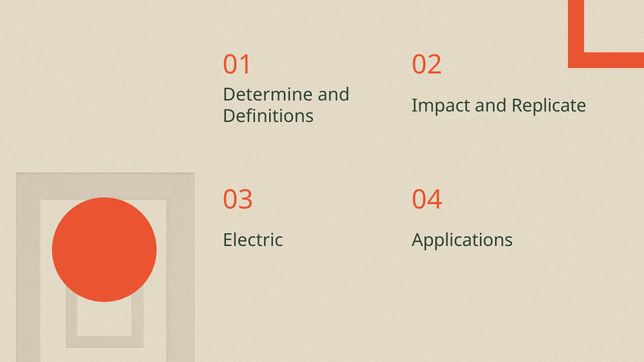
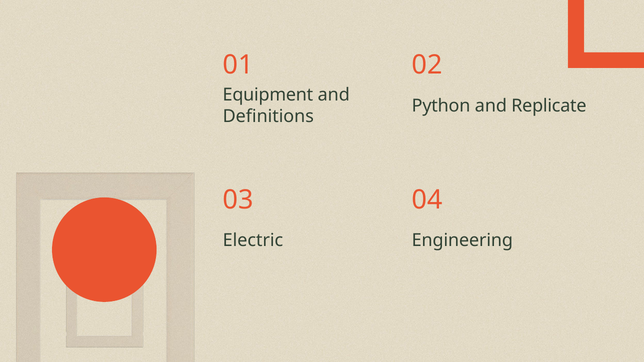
Determine: Determine -> Equipment (268, 95)
Impact: Impact -> Python (441, 106)
Applications: Applications -> Engineering (462, 240)
